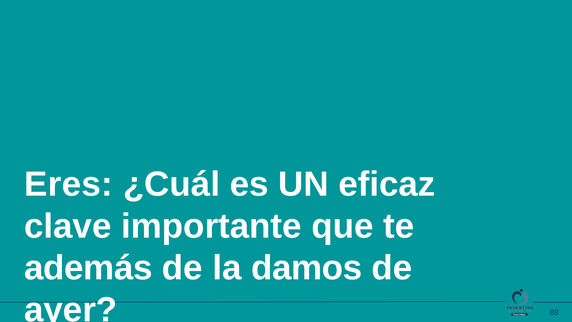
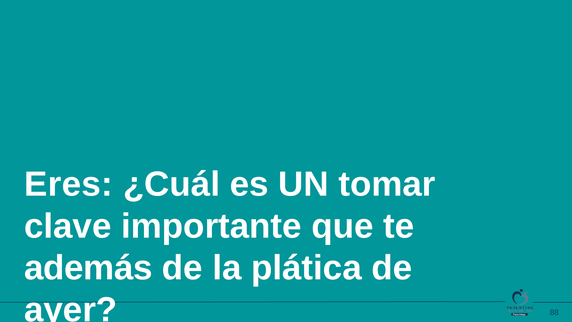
eficaz: eficaz -> tomar (387, 184)
damos: damos -> plática (307, 268)
